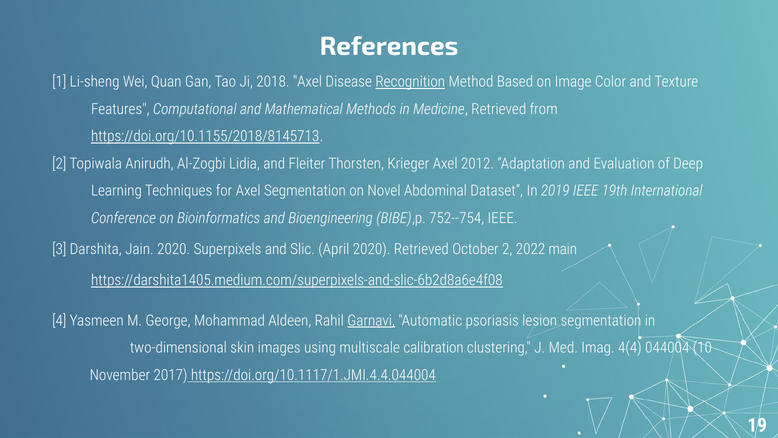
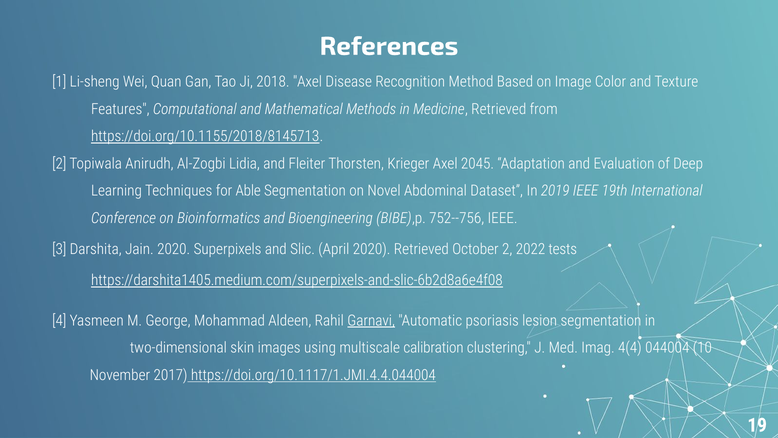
Recognition underline: present -> none (410, 82)
2012: 2012 -> 2045 (477, 164)
for Axel: Axel -> Able (248, 191)
752--754: 752--754 -> 752--756 (457, 218)
main: main -> tests (563, 249)
